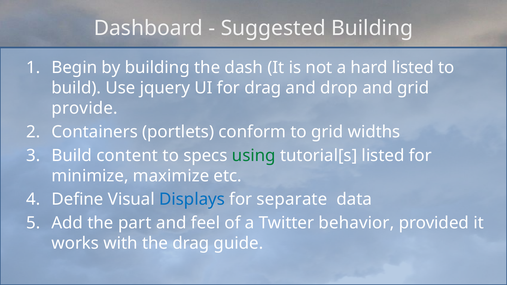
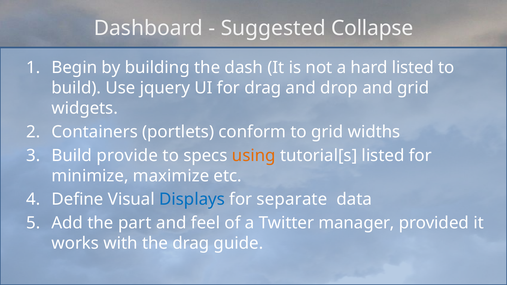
Suggested Building: Building -> Collapse (372, 28)
provide: provide -> widgets (85, 108)
content: content -> provide (127, 156)
using colour: green -> orange (254, 156)
behavior: behavior -> manager (357, 223)
